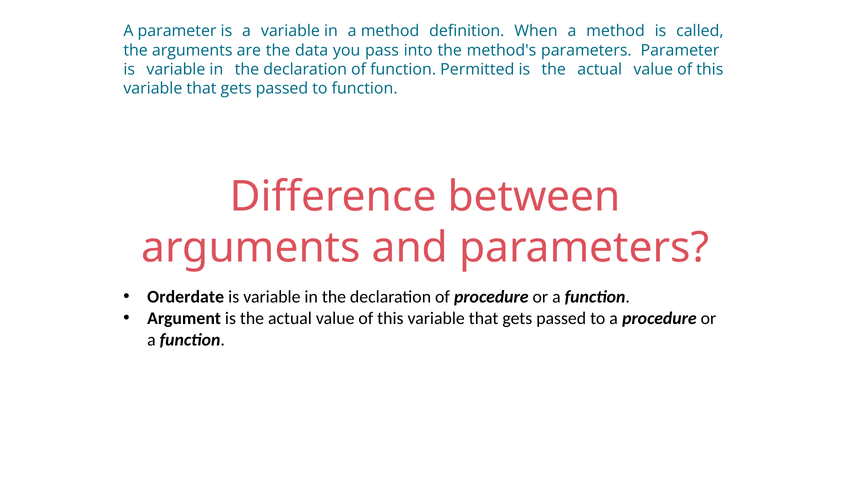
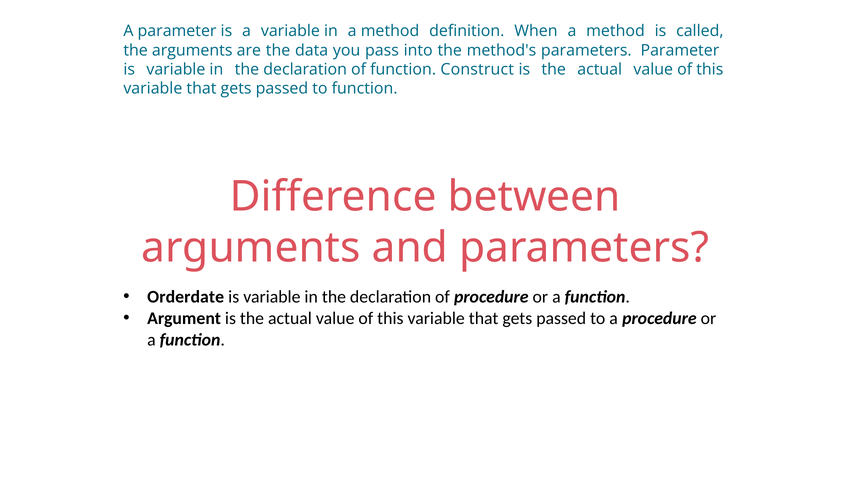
Permitted: Permitted -> Construct (477, 69)
